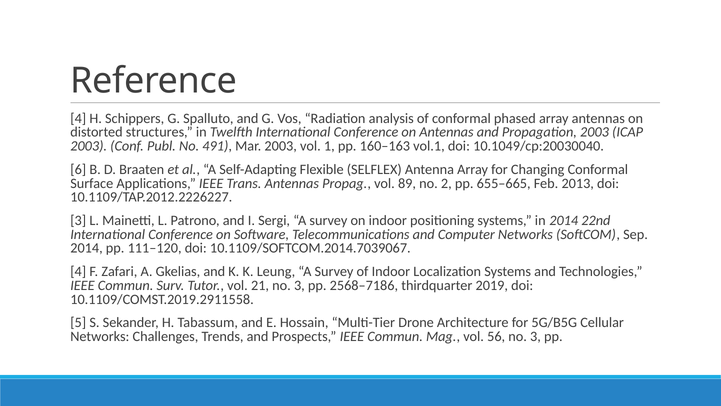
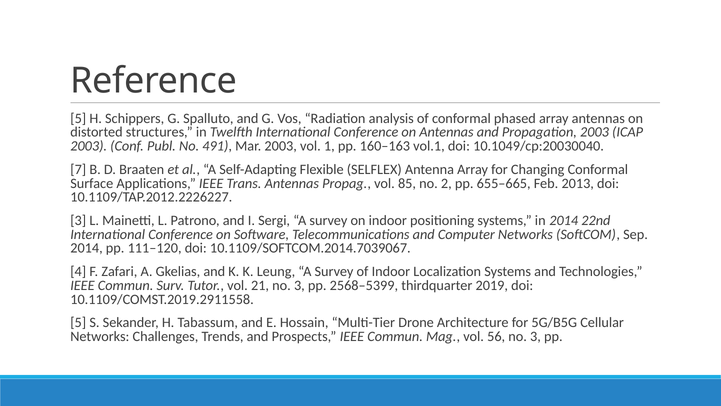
4: 4 -> 5 (78, 118)
6: 6 -> 7 (78, 169)
89: 89 -> 85 (407, 183)
2568–7186: 2568–7186 -> 2568–5399 (364, 285)
